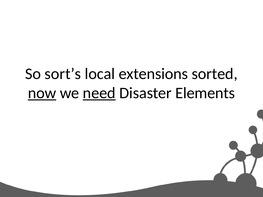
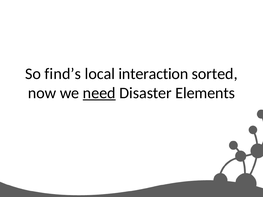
sort’s: sort’s -> find’s (63, 74)
extensions: extensions -> interaction (153, 74)
now underline: present -> none (42, 93)
